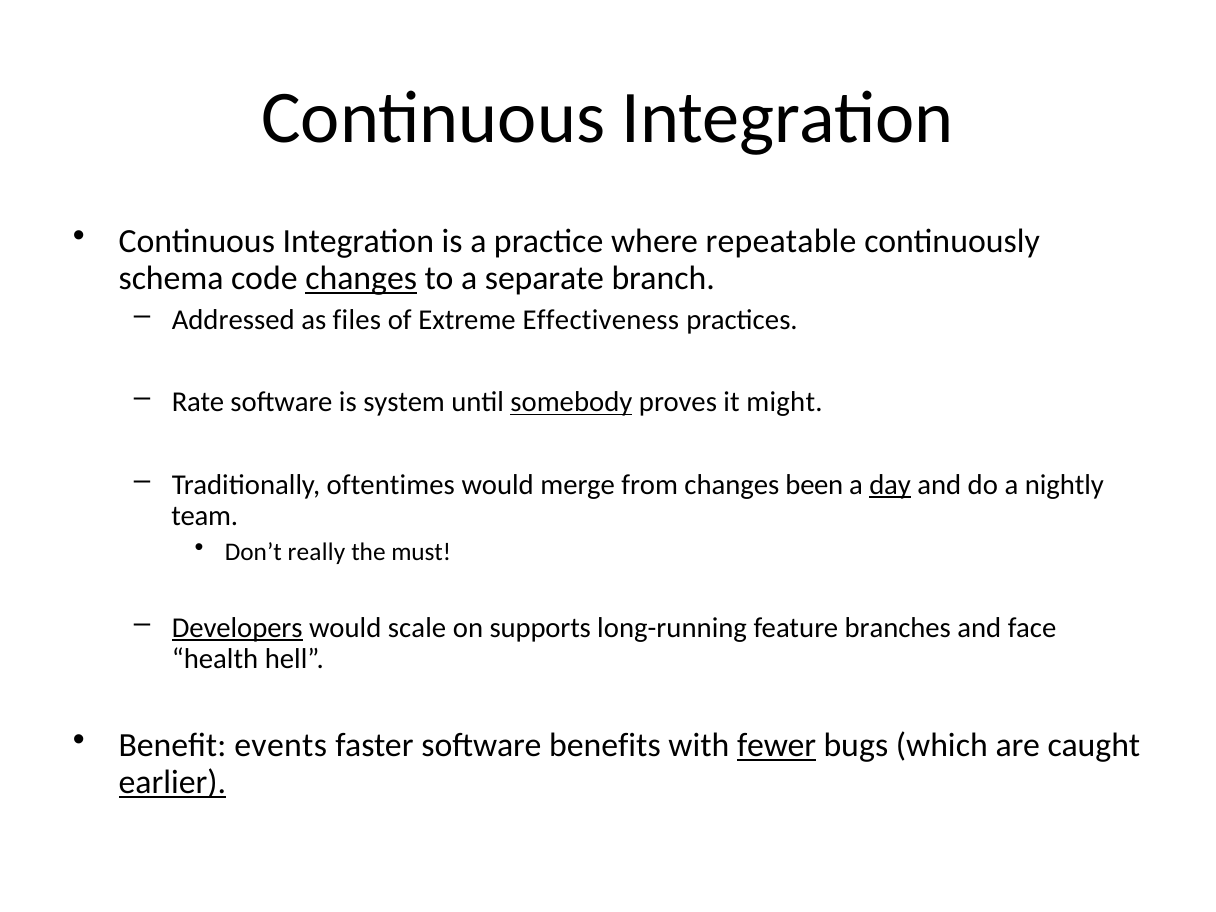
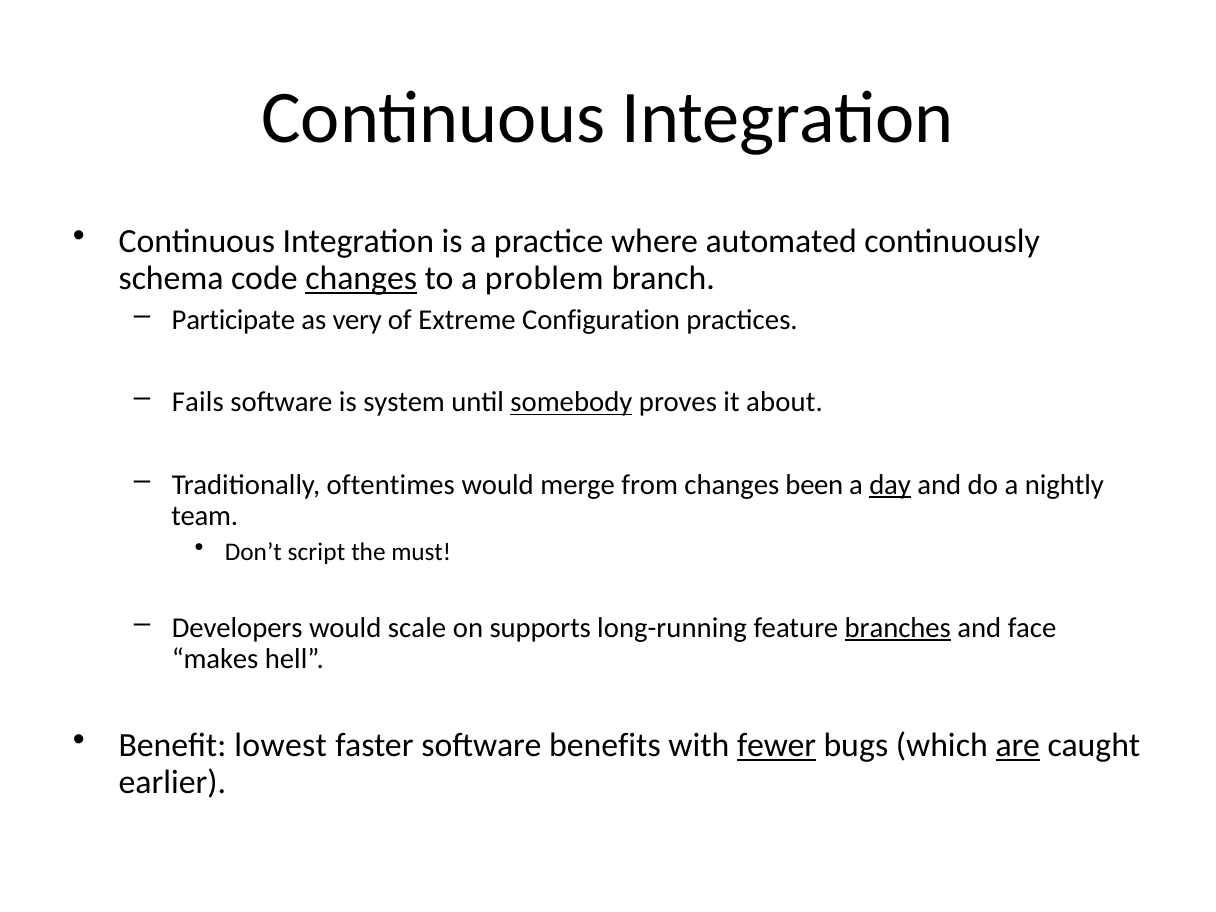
repeatable: repeatable -> automated (781, 242)
separate: separate -> problem (544, 278)
Addressed: Addressed -> Participate (233, 320)
files: files -> very (357, 320)
Effectiveness: Effectiveness -> Configuration (601, 320)
Rate: Rate -> Fails (198, 402)
might: might -> about (785, 402)
really: really -> script (316, 552)
Developers underline: present -> none (237, 628)
branches underline: none -> present (898, 628)
health: health -> makes (215, 659)
events: events -> lowest (281, 746)
are underline: none -> present (1018, 746)
earlier underline: present -> none (172, 782)
